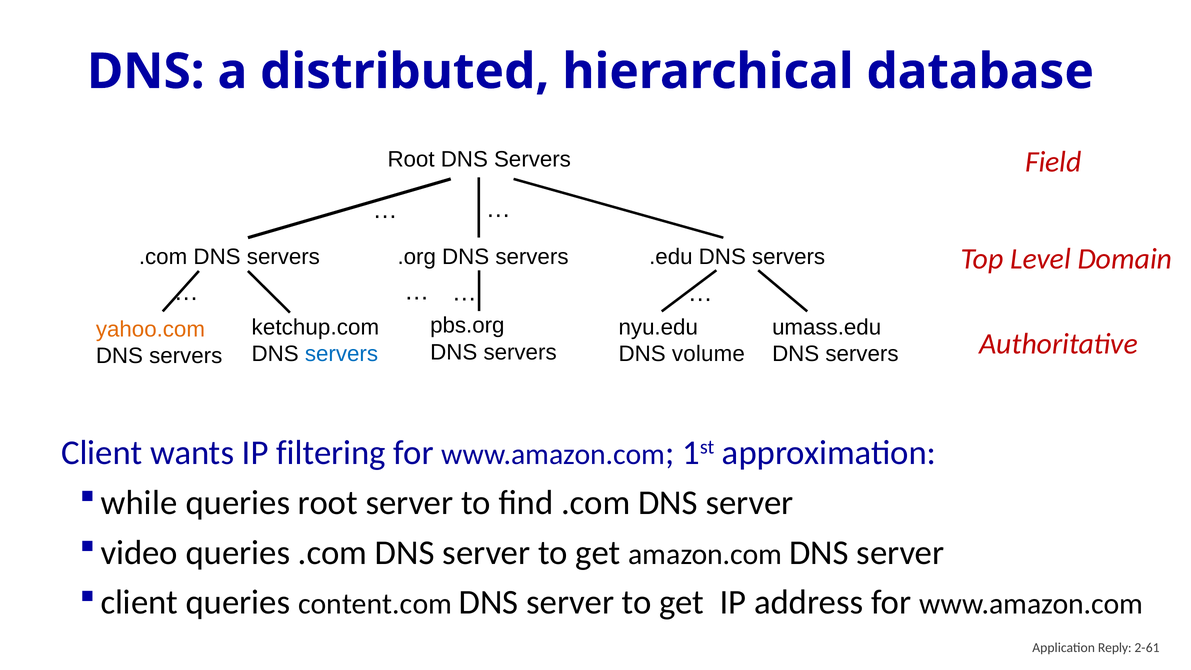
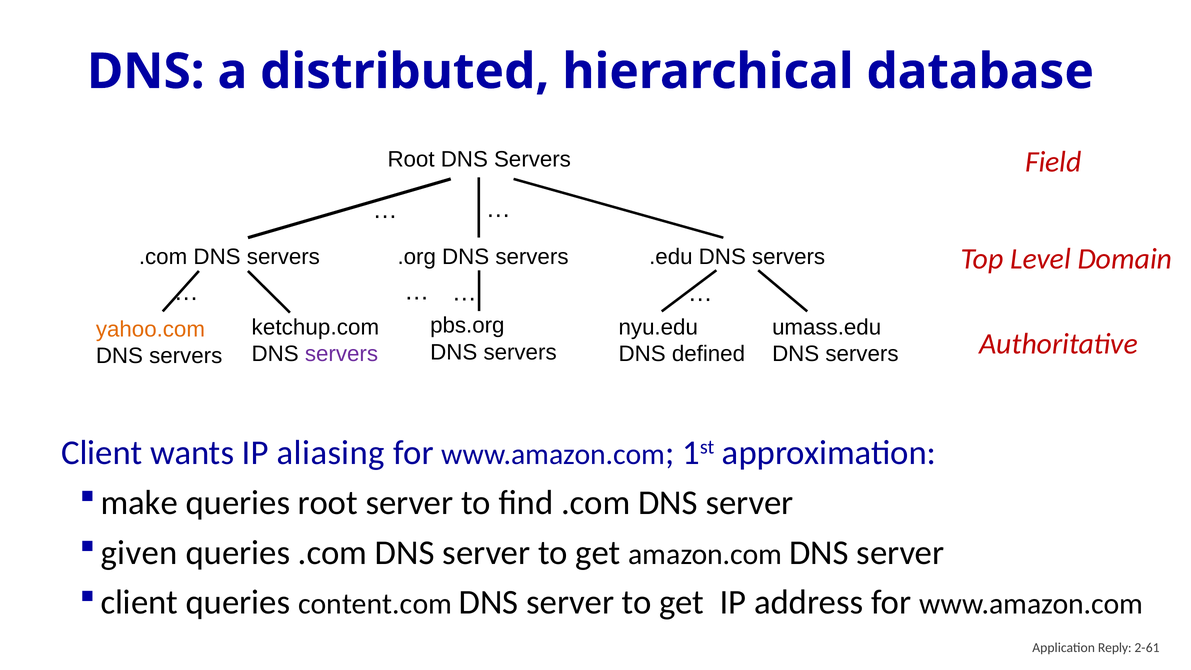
servers colour: blue -> purple (341, 354)
volume: volume -> defined (708, 354)
filtering: filtering -> aliasing (331, 453)
while: while -> make (139, 503)
video: video -> given (139, 553)
